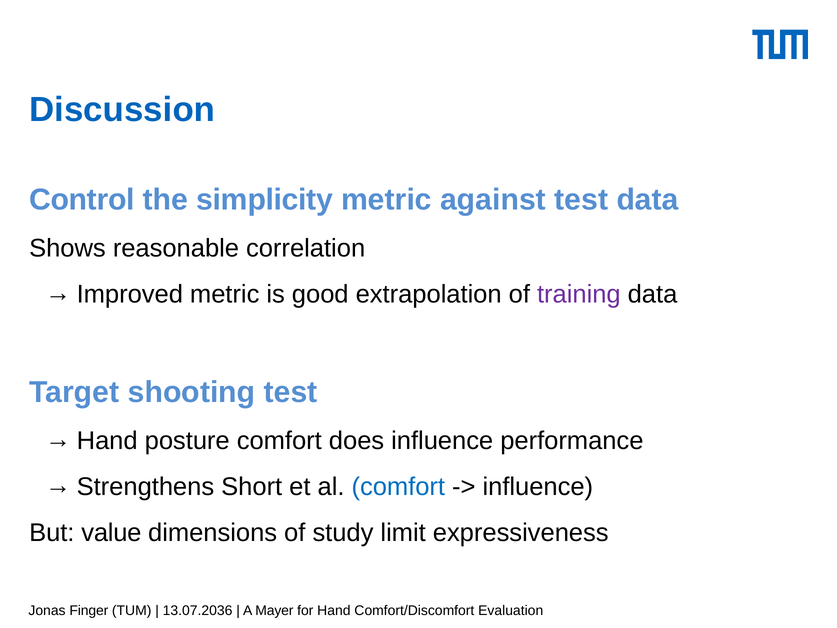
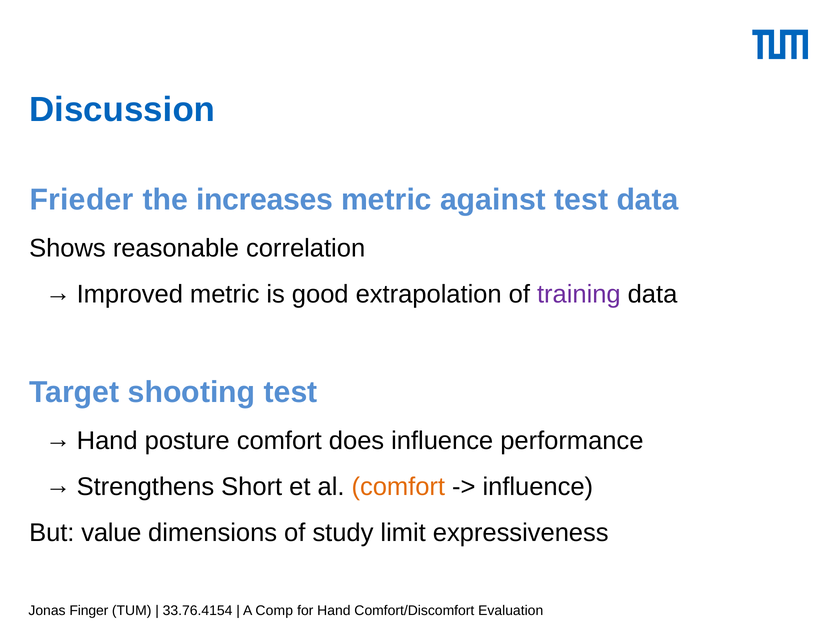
Control: Control -> Frieder (82, 200)
simplicity: simplicity -> increases (265, 200)
comfort colour: blue -> orange (398, 487)
13.07.2036: 13.07.2036 -> 33.76.4154 (198, 610)
Mayer: Mayer -> Comp (274, 610)
